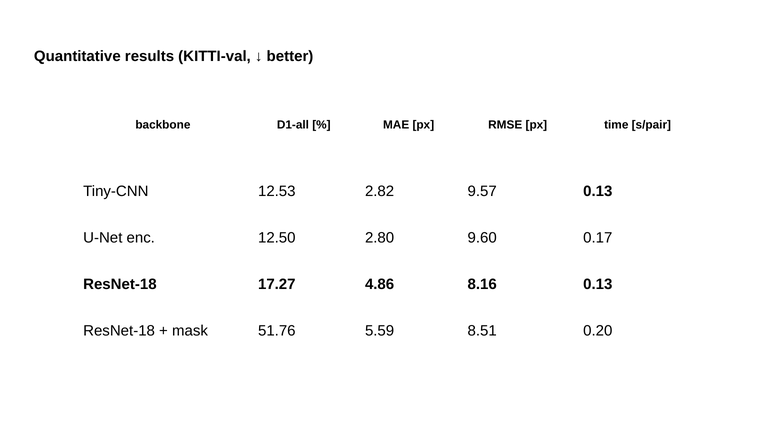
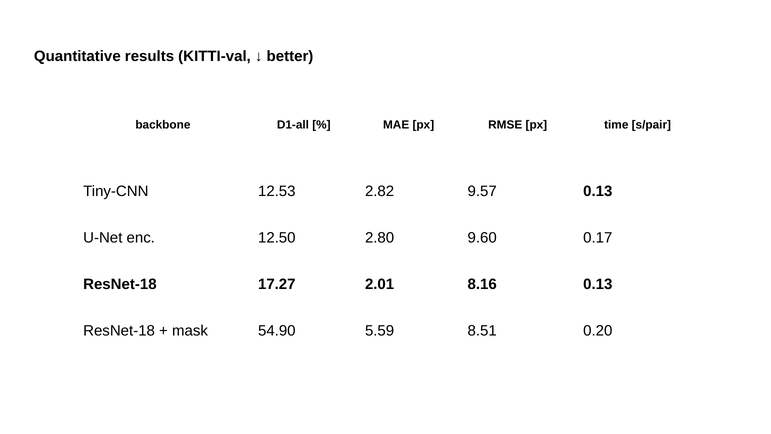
4.86: 4.86 -> 2.01 (380, 284)
51.76: 51.76 -> 54.90 (277, 330)
